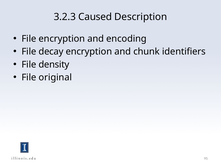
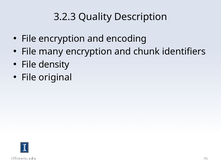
Caused: Caused -> Quality (95, 17)
decay: decay -> many (51, 51)
